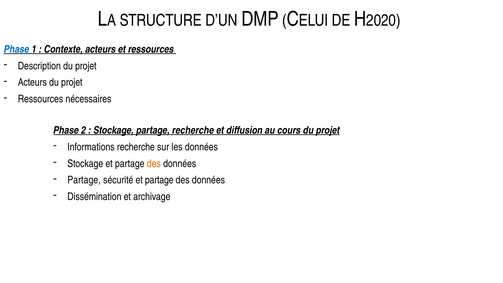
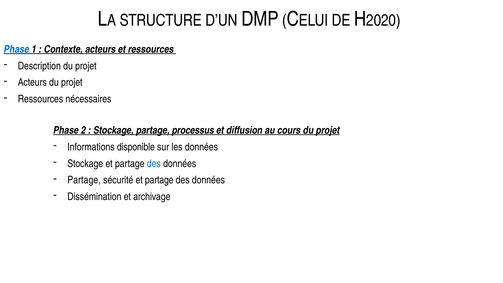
partage recherche: recherche -> processus (193, 130)
Informations recherche: recherche -> disponible (136, 147)
des colour: orange -> blue (154, 164)
